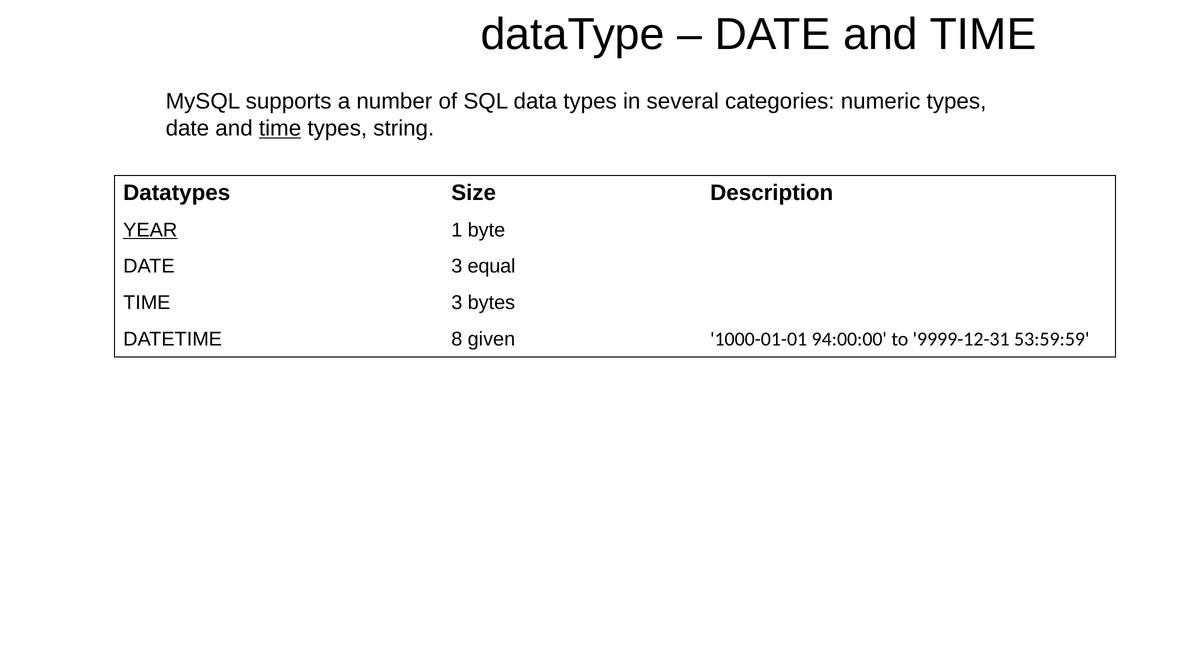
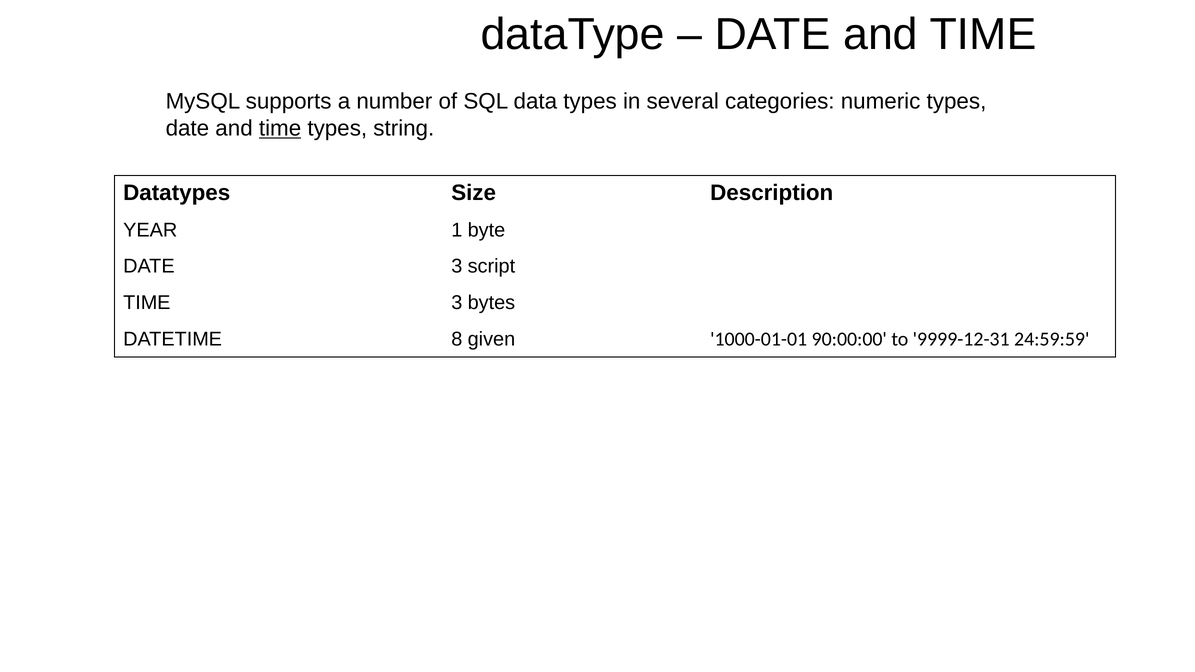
YEAR underline: present -> none (150, 230)
equal: equal -> script (491, 267)
94:00:00: 94:00:00 -> 90:00:00 (849, 339)
53:59:59: 53:59:59 -> 24:59:59 (1052, 339)
